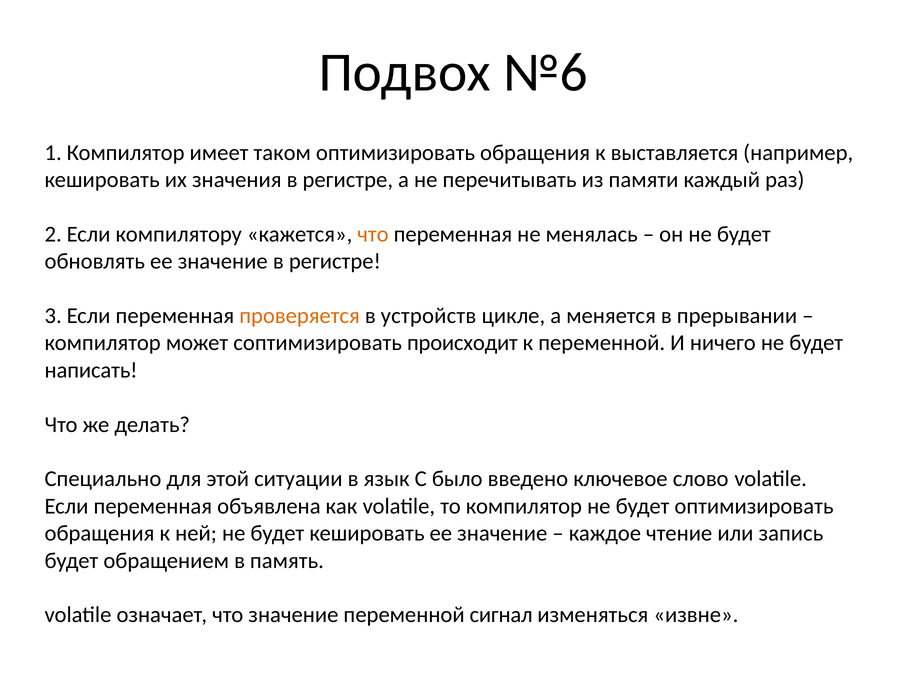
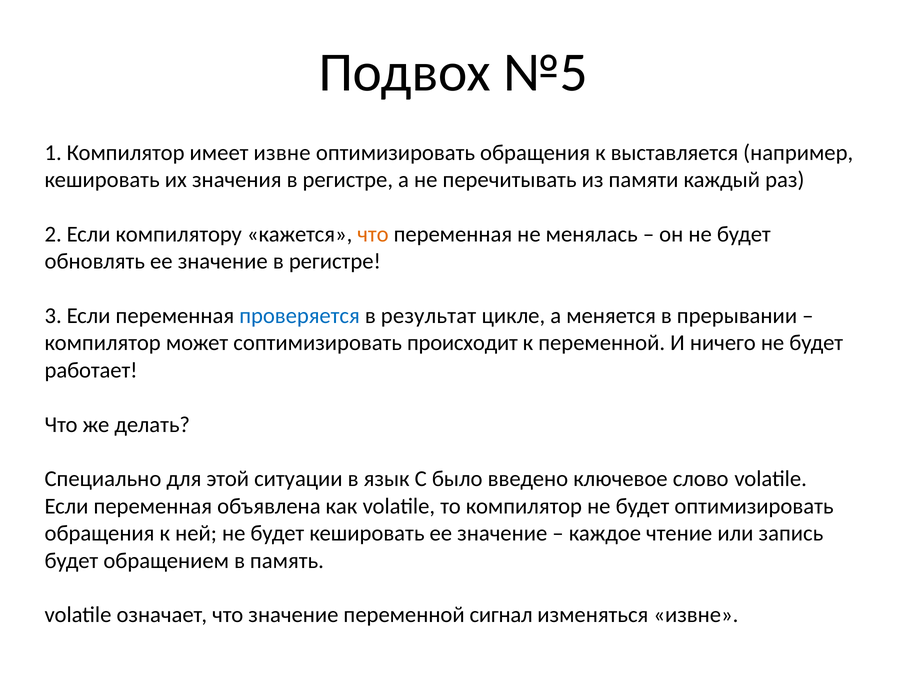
№6: №6 -> №5 (546, 73)
имеет таком: таком -> извне (282, 153)
проверяется colour: orange -> blue (300, 316)
устройств: устройств -> результат (429, 316)
написать: написать -> работает (91, 370)
